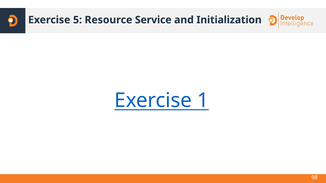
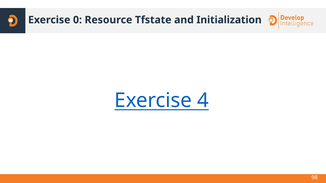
5: 5 -> 0 (77, 20)
Service: Service -> Tfstate (153, 20)
1: 1 -> 4 (203, 101)
